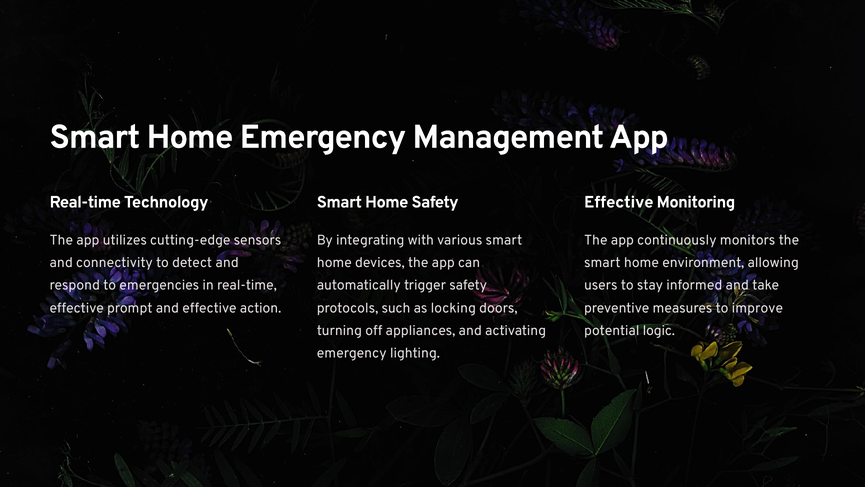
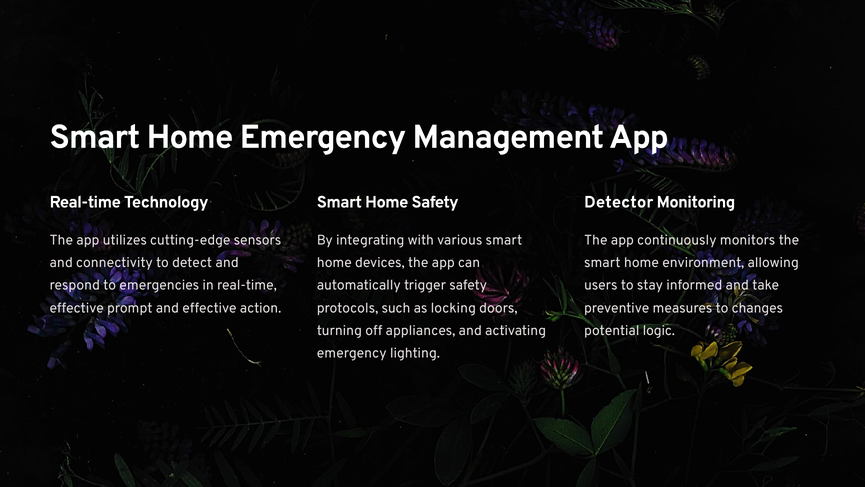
Effective: Effective -> Detector (619, 202)
improve: improve -> changes (757, 308)
